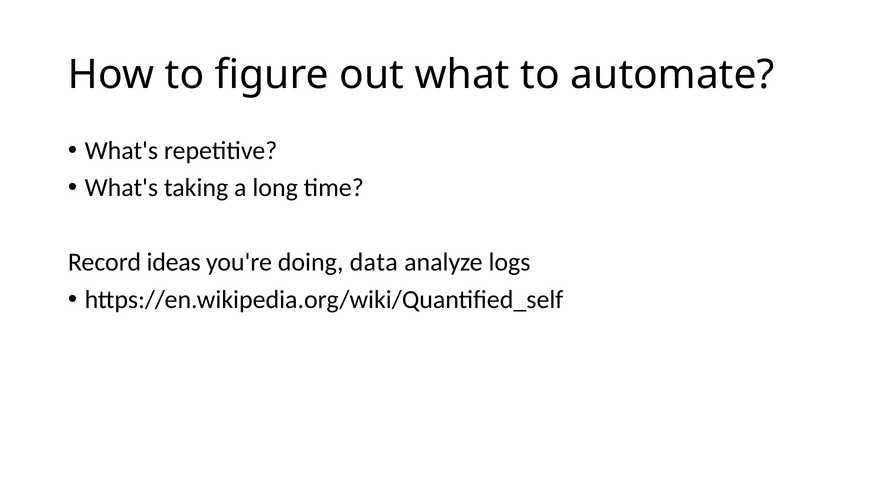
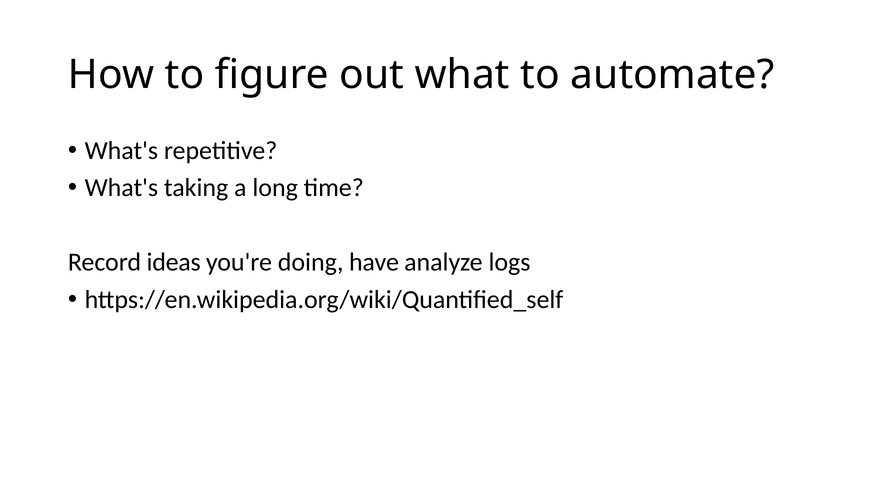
data: data -> have (374, 262)
